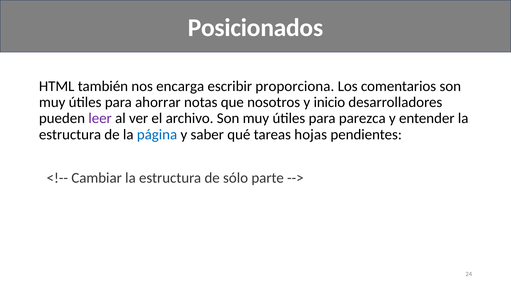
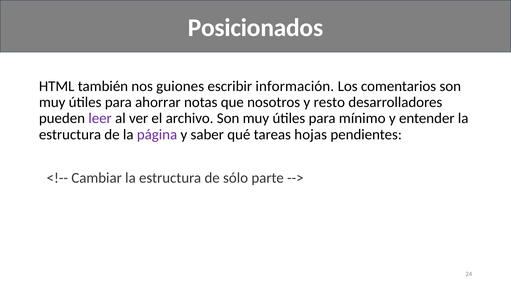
encarga: encarga -> guiones (180, 86)
proporciona: proporciona -> información (295, 86)
inicio: inicio -> resto (329, 102)
parezca: parezca -> mínimo (362, 119)
página colour: blue -> purple (157, 135)
